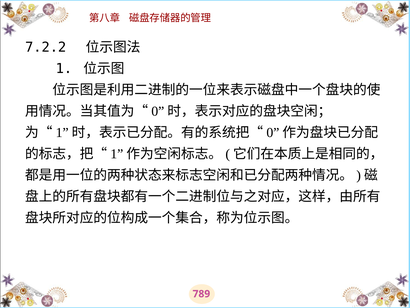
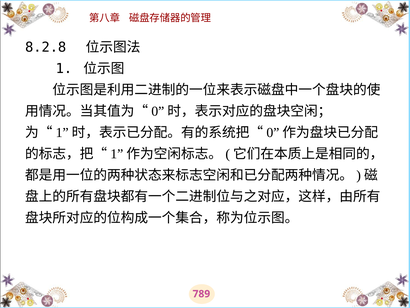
7.2.2: 7.2.2 -> 8.2.8 (46, 47)
